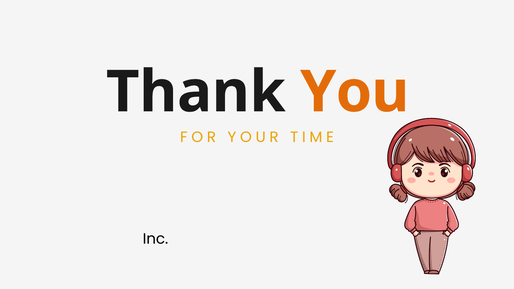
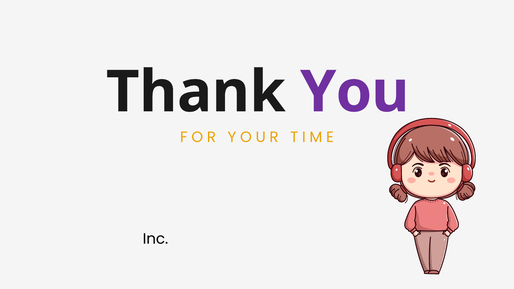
You colour: orange -> purple (355, 92)
